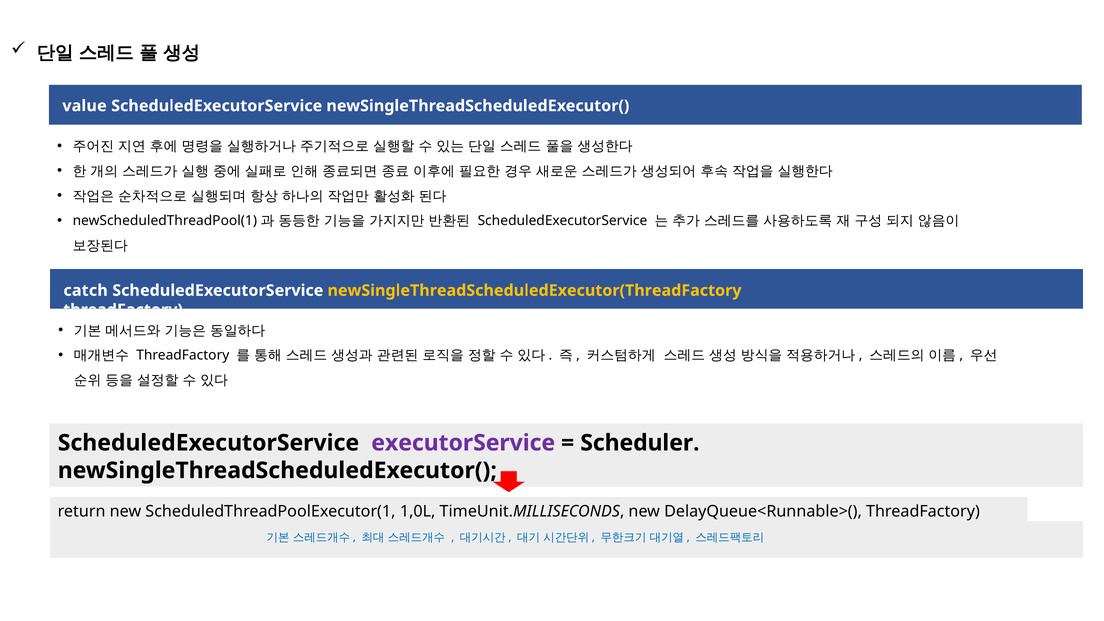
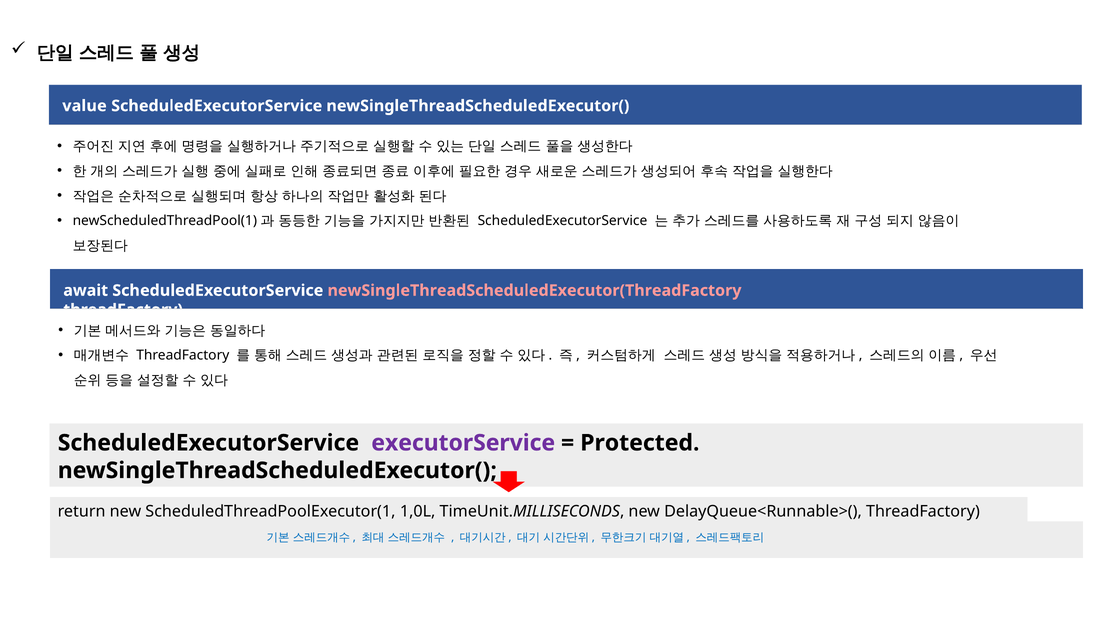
catch: catch -> await (86, 291)
newSingleThreadScheduledExecutor(ThreadFactory colour: yellow -> pink (534, 291)
Scheduler: Scheduler -> Protected (640, 443)
